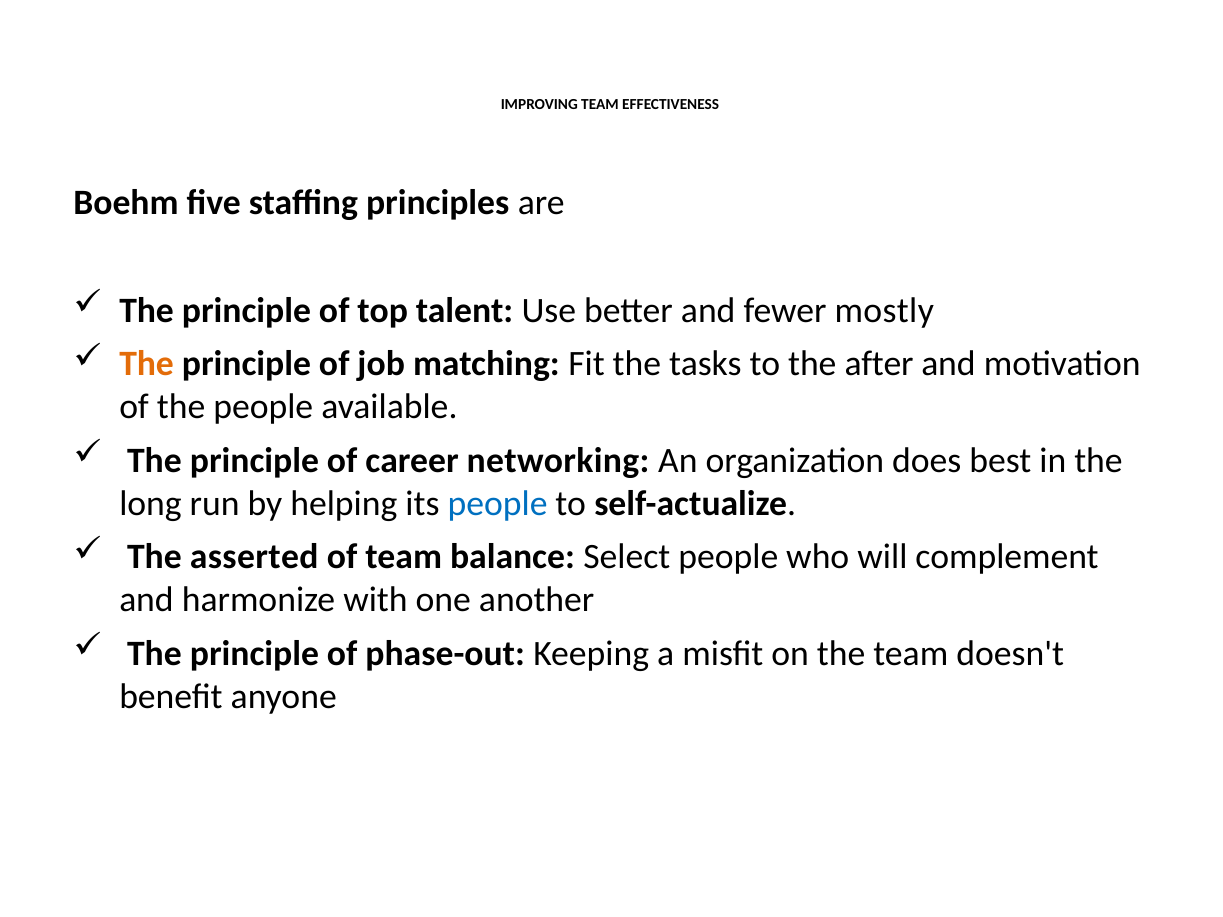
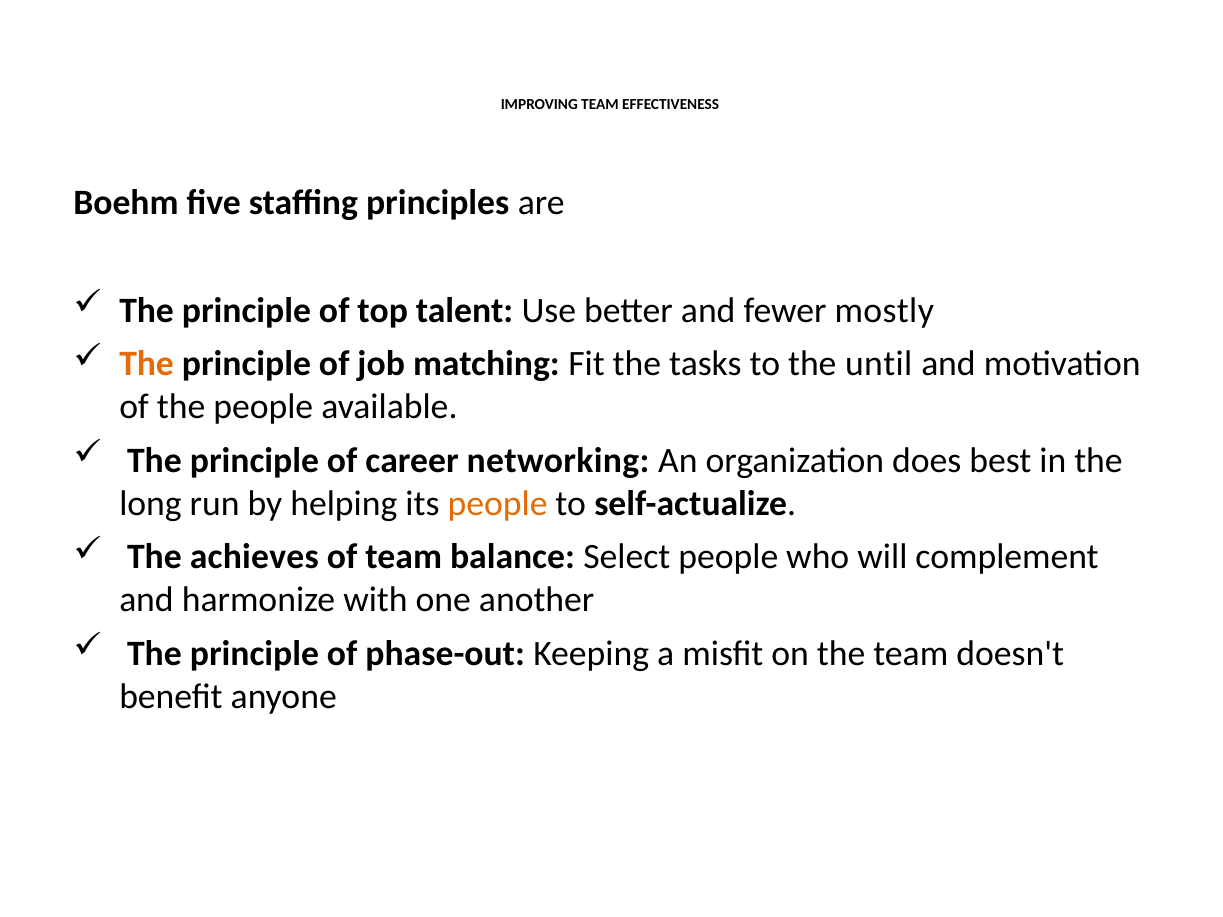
after: after -> until (879, 364)
people colour: blue -> orange (498, 504)
asserted: asserted -> achieves (254, 557)
